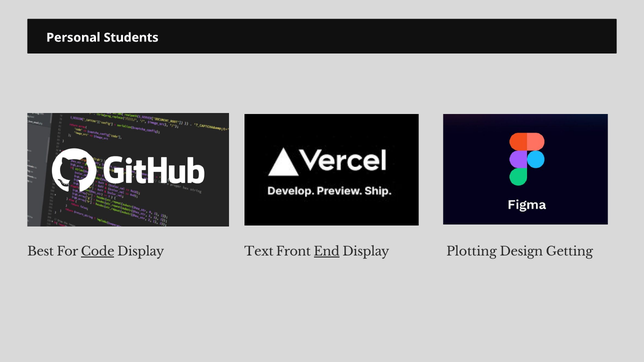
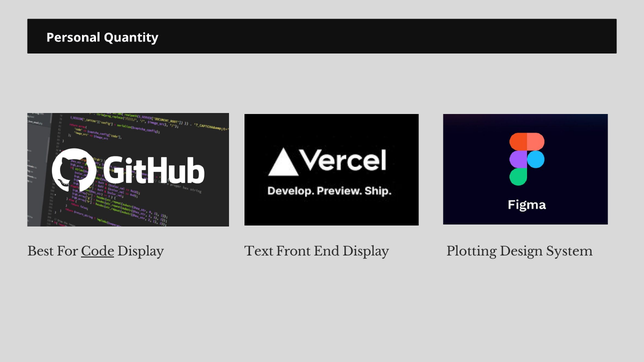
Students: Students -> Quantity (131, 38)
End underline: present -> none (327, 252)
Getting: Getting -> System (569, 252)
